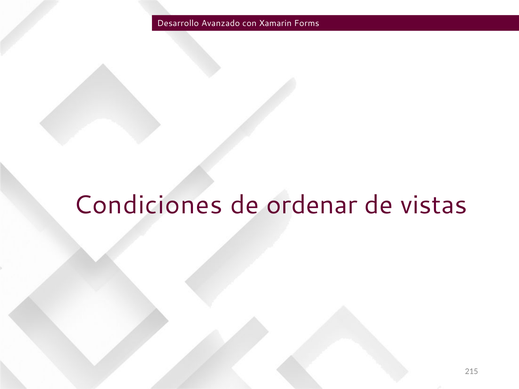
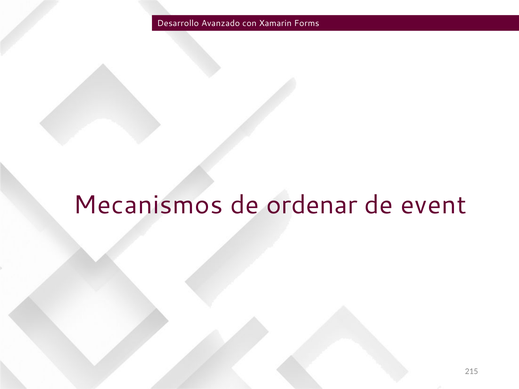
Condiciones: Condiciones -> Mecanismos (148, 205)
vistas: vistas -> event (433, 205)
